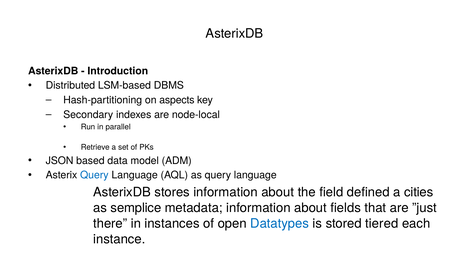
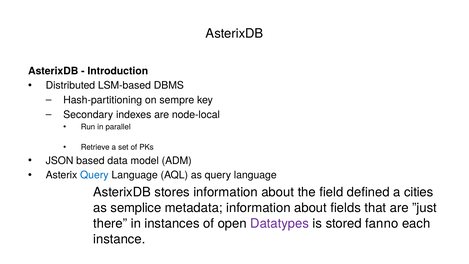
aspects: aspects -> sempre (177, 100)
Datatypes colour: blue -> purple (280, 223)
tiered: tiered -> fanno (382, 223)
